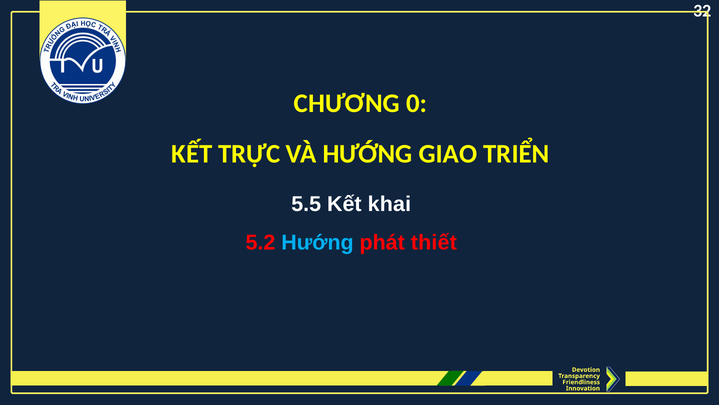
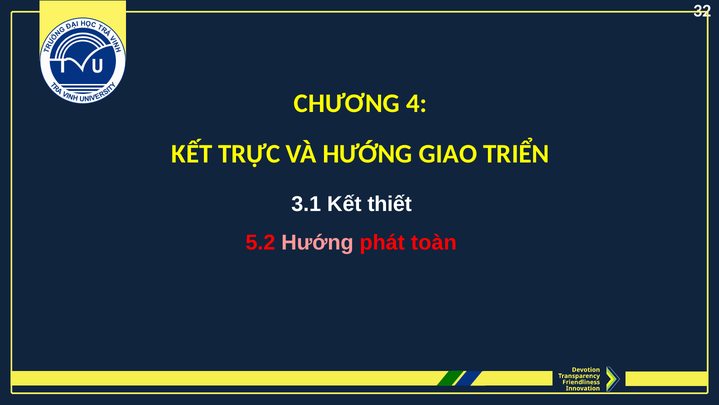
0: 0 -> 4 (416, 104)
5.5: 5.5 -> 3.1 (306, 204)
khai: khai -> thiết (390, 204)
Hướng colour: light blue -> pink (317, 243)
thiết: thiết -> toàn (434, 243)
